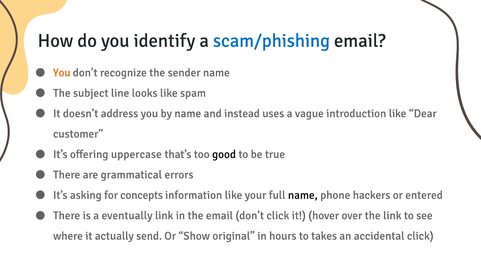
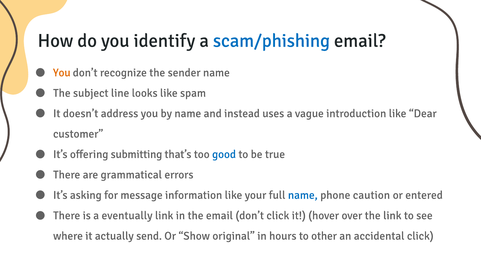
uppercase: uppercase -> submitting (136, 155)
good colour: black -> blue (224, 155)
concepts: concepts -> message (142, 195)
name colour: black -> blue (303, 195)
hackers: hackers -> caution (371, 195)
takes: takes -> other (324, 236)
